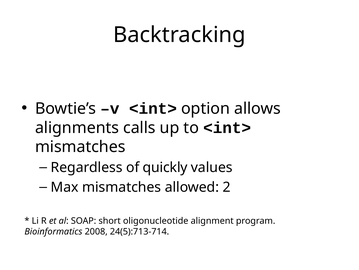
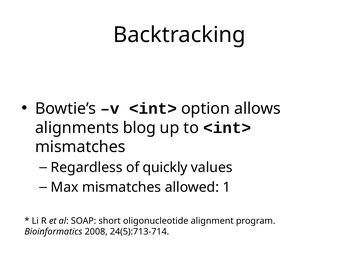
calls: calls -> blog (139, 127)
2: 2 -> 1 (227, 187)
